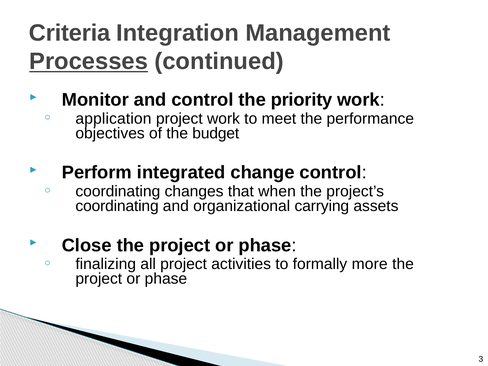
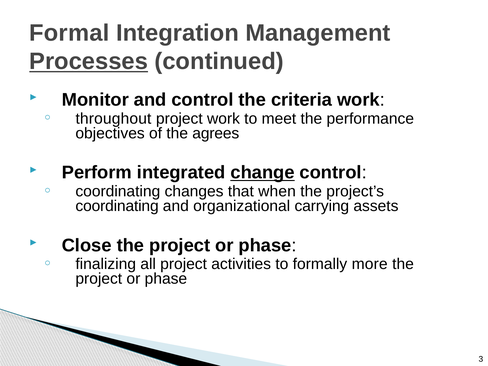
Criteria: Criteria -> Formal (69, 33)
priority: priority -> criteria (302, 100)
application: application -> throughout (113, 119)
budget: budget -> agrees (216, 133)
change underline: none -> present (263, 173)
